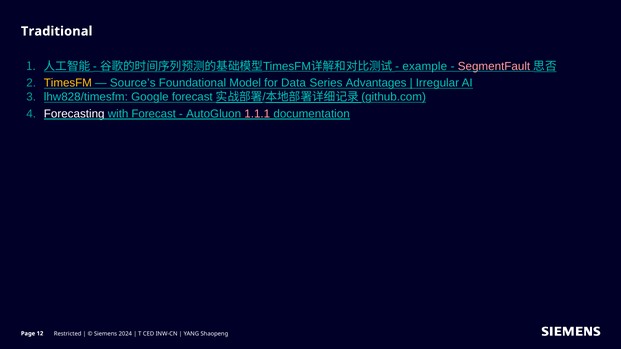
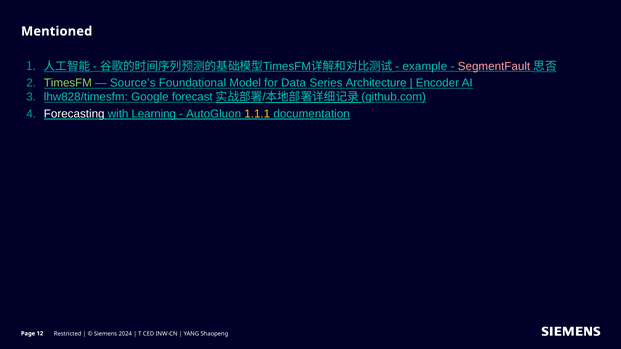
Traditional: Traditional -> Mentioned (57, 31)
TimesFM colour: yellow -> light green (68, 83)
Advantages: Advantages -> Architecture (376, 83)
Irregular: Irregular -> Encoder (437, 83)
with Forecast: Forecast -> Learning (154, 114)
1.1.1 colour: pink -> yellow (257, 114)
